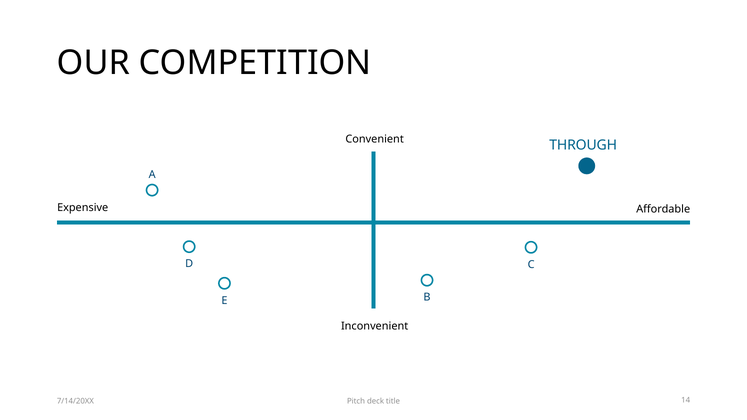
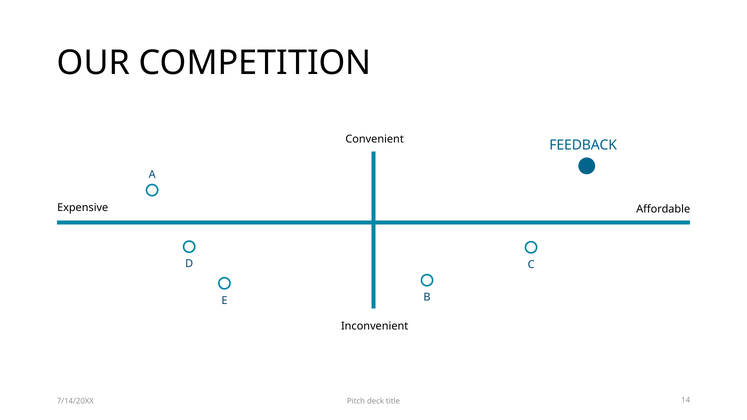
THROUGH: THROUGH -> FEEDBACK (583, 145)
